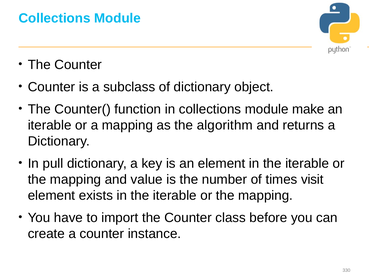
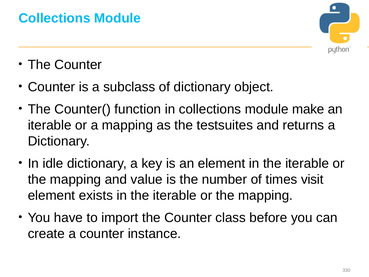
algorithm: algorithm -> testsuites (225, 125)
pull: pull -> idle (53, 163)
